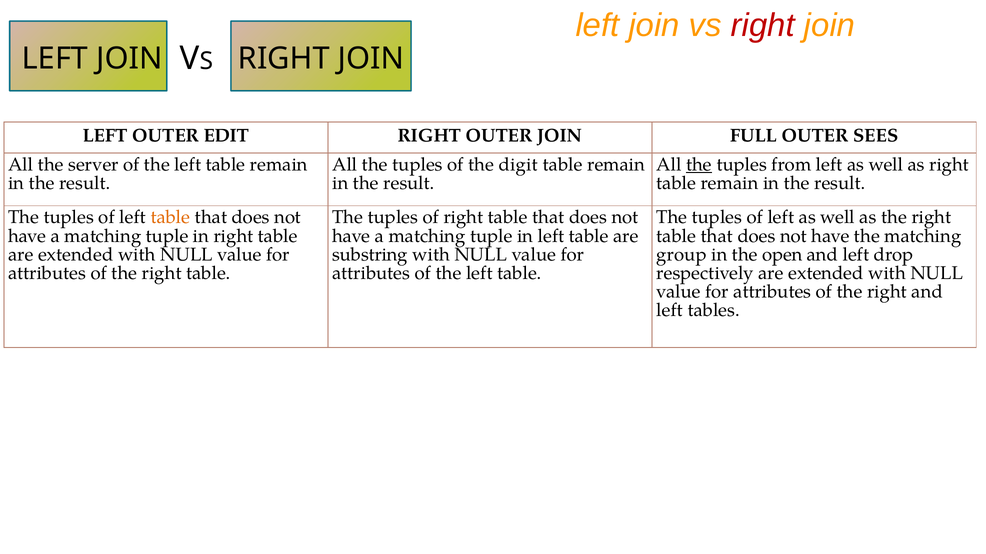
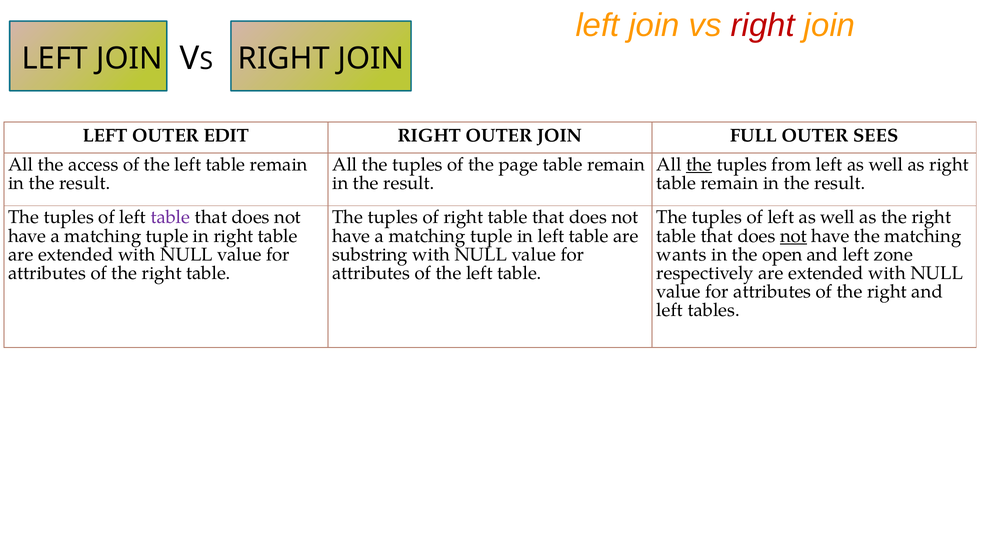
server: server -> access (93, 165)
digit: digit -> page (518, 165)
table colour: orange -> purple (170, 218)
not underline: none -> present (794, 236)
group: group -> wants (681, 255)
drop: drop -> zone (894, 255)
